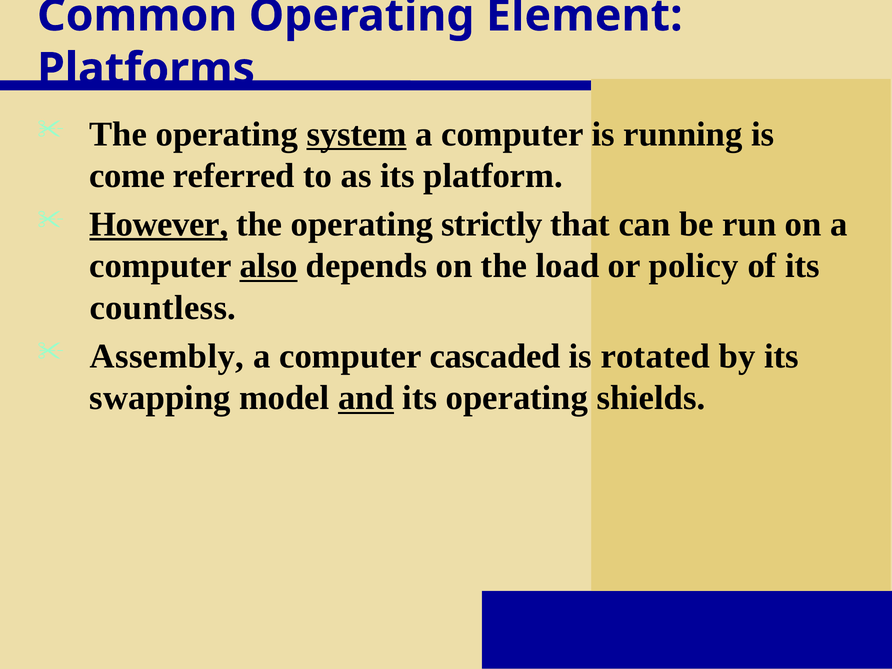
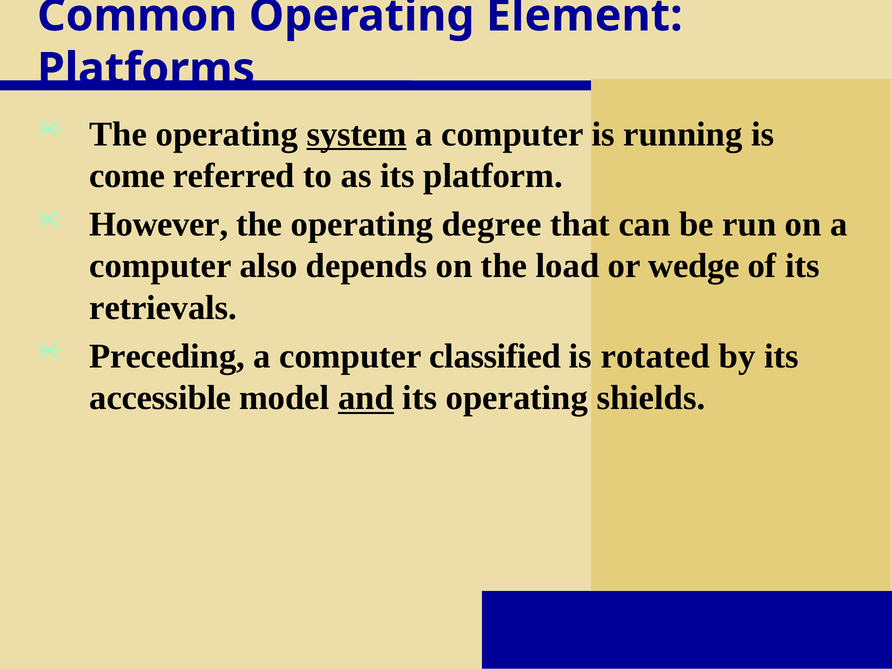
However underline: present -> none (159, 224)
strictly: strictly -> degree (492, 224)
also underline: present -> none (269, 266)
policy: policy -> wedge (694, 266)
countless: countless -> retrievals (163, 308)
Assembly: Assembly -> Preceding (167, 356)
cascaded: cascaded -> classified (495, 356)
swapping: swapping -> accessible (160, 398)
